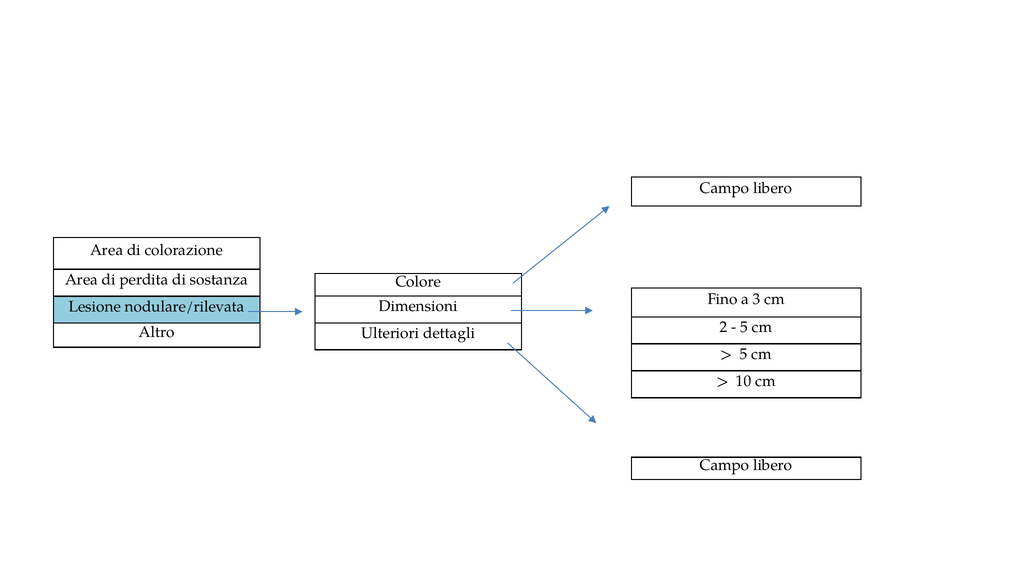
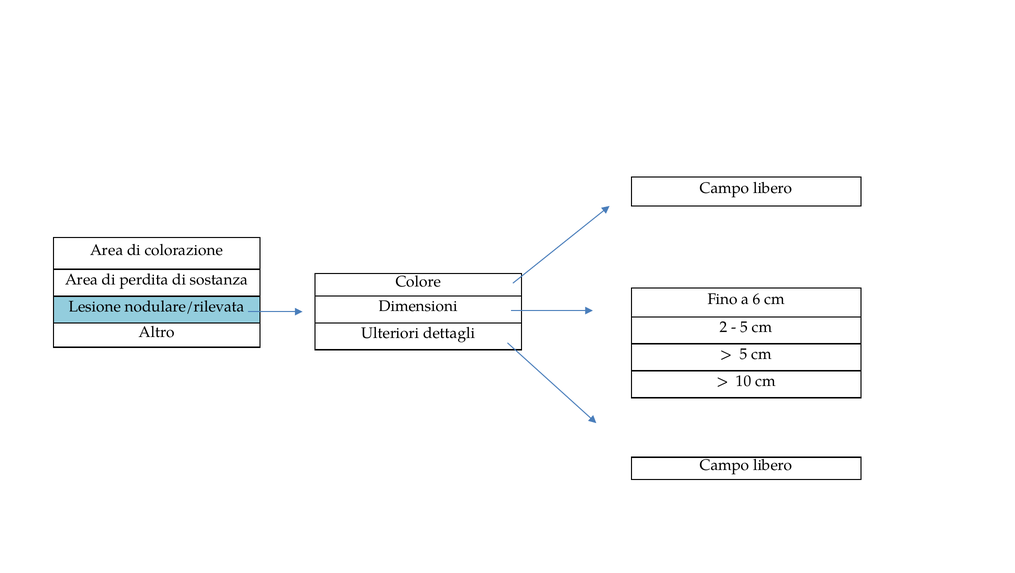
3: 3 -> 6 (757, 299)
